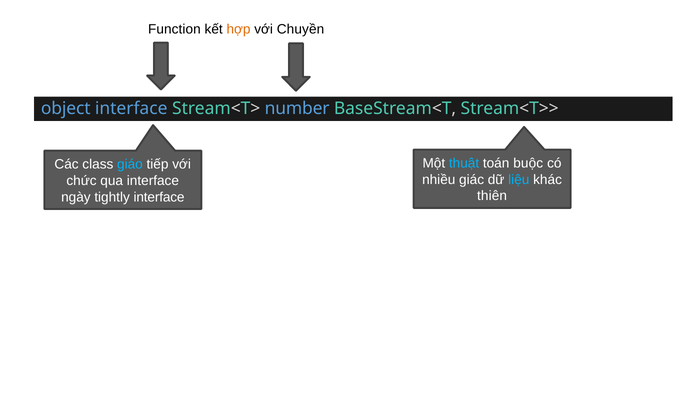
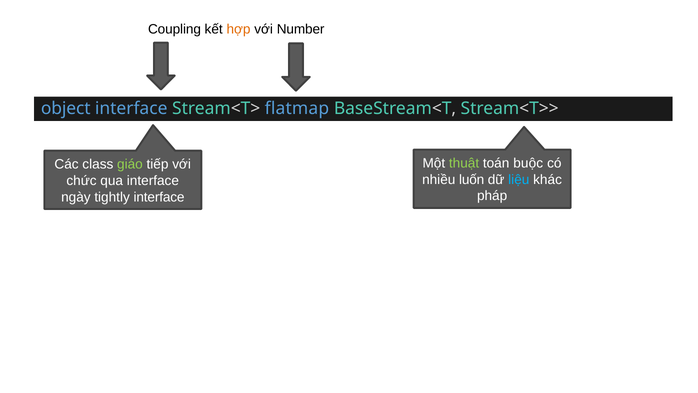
Function: Function -> Coupling (174, 29)
Chuyền: Chuyền -> Number (301, 29)
number: number -> flatmap (297, 108)
thuật colour: light blue -> light green (464, 163)
giáo colour: light blue -> light green (130, 164)
giác: giác -> luốn (472, 180)
thiên: thiên -> pháp (492, 196)
